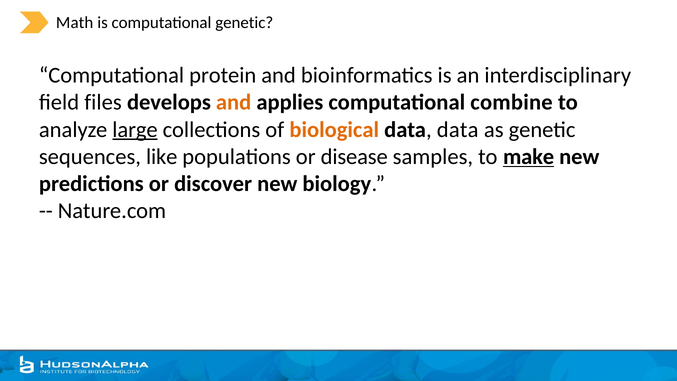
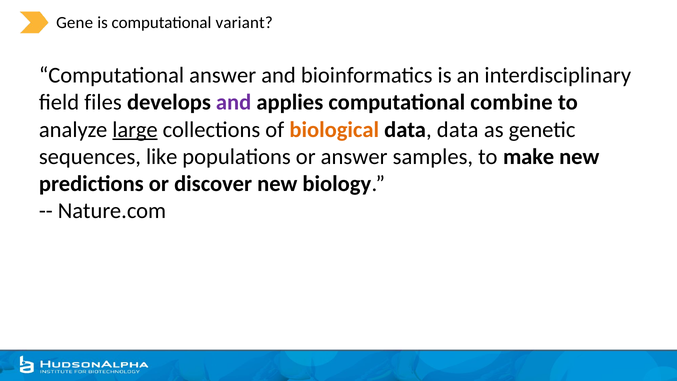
Math: Math -> Gene (75, 23)
computational genetic: genetic -> variant (244, 23)
Computational protein: protein -> answer (223, 75)
and colour: orange -> purple (234, 102)
or disease: disease -> answer (354, 157)
make underline: present -> none (529, 157)
